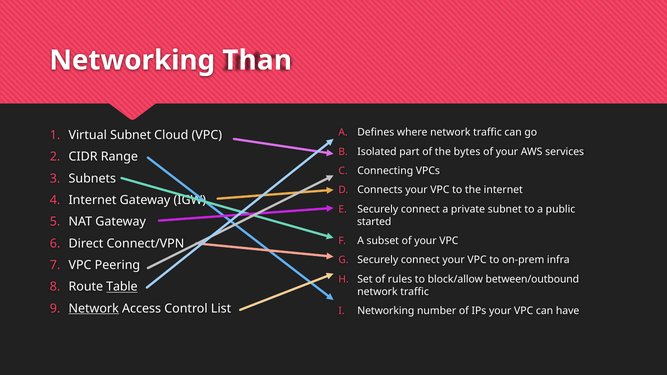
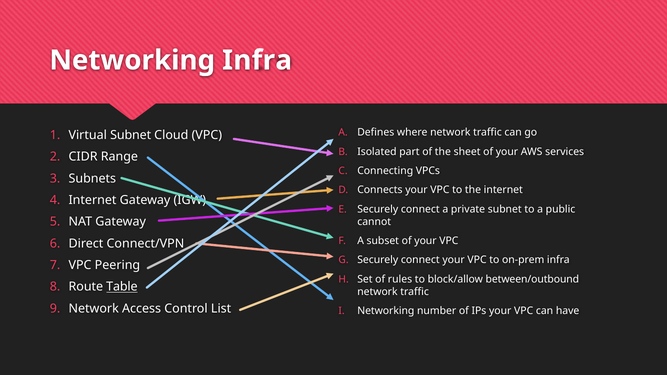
Networking Than: Than -> Infra (257, 60)
bytes: bytes -> sheet (467, 152)
started: started -> cannot (374, 222)
Network underline: present -> none (94, 309)
